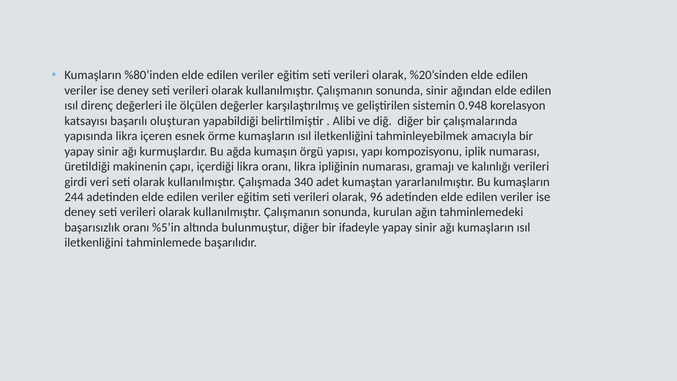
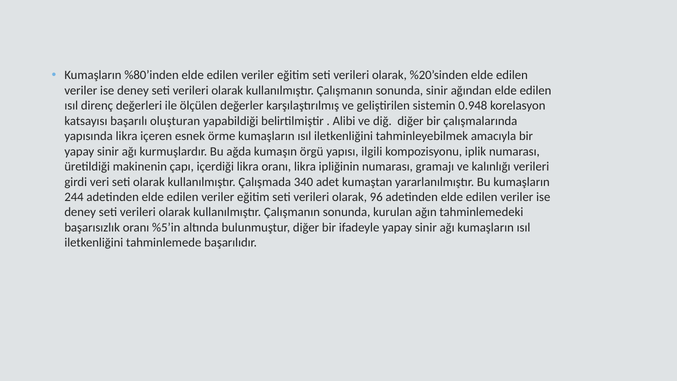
yapı: yapı -> ilgili (372, 151)
